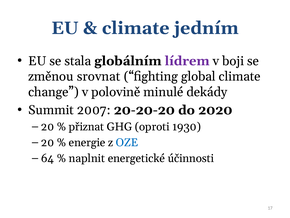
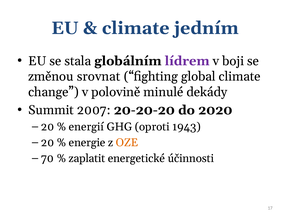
přiznat: přiznat -> energií (86, 127)
1930: 1930 -> 1943 (187, 127)
OZE colour: blue -> orange (127, 142)
64: 64 -> 70 (48, 158)
naplnit: naplnit -> zaplatit (87, 158)
